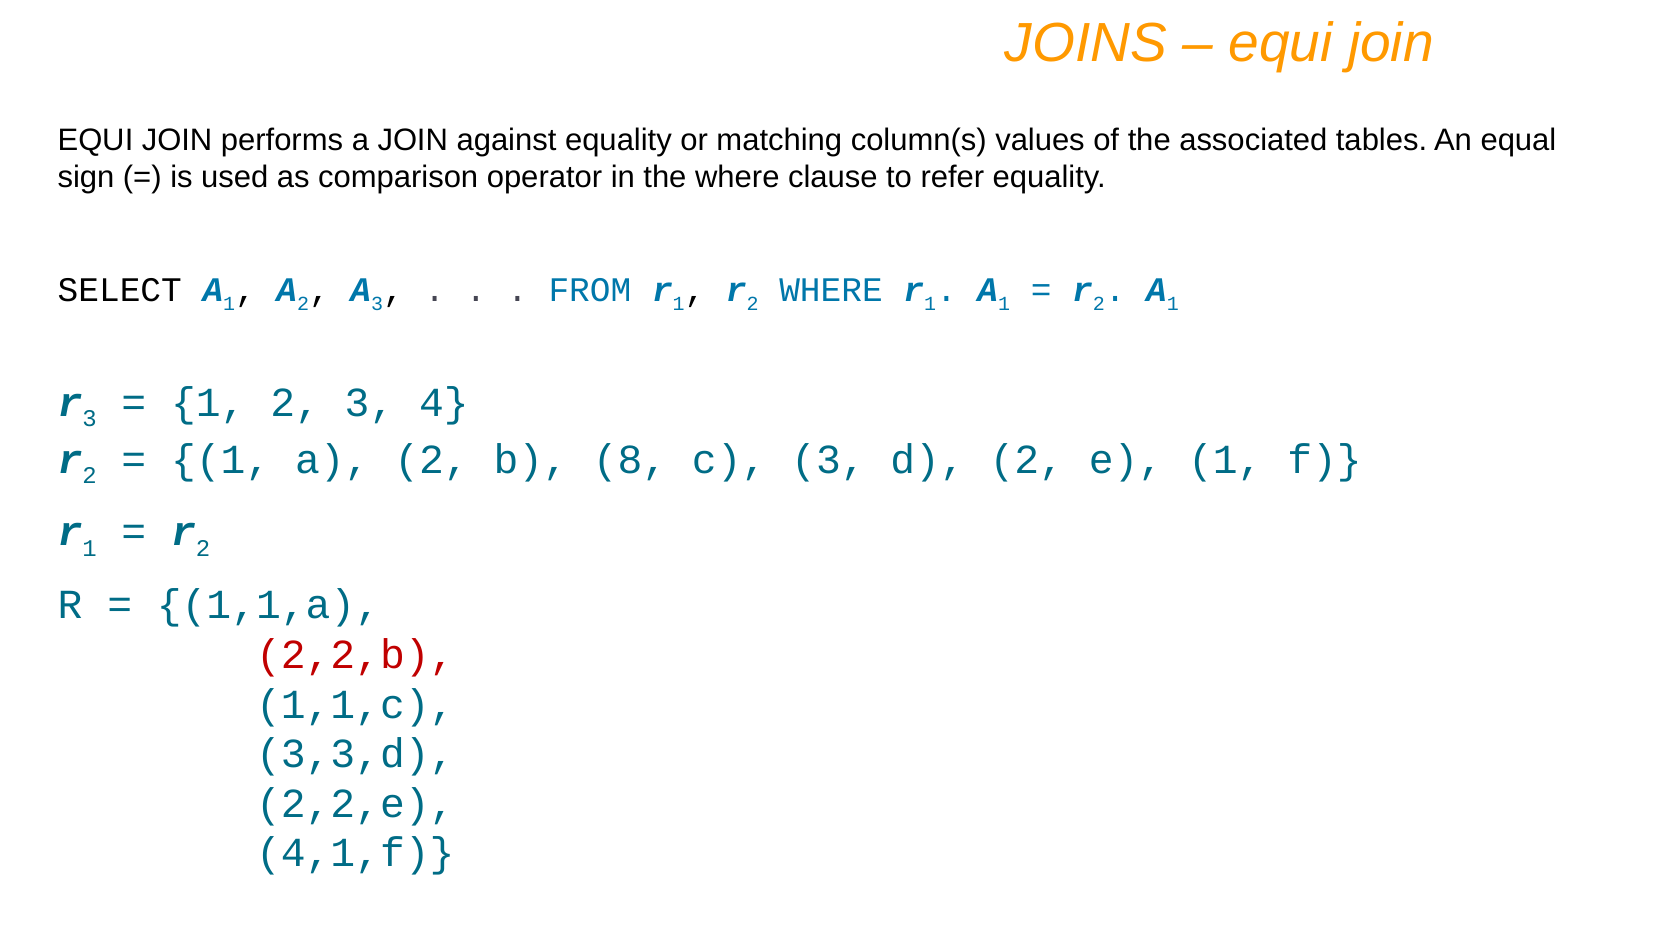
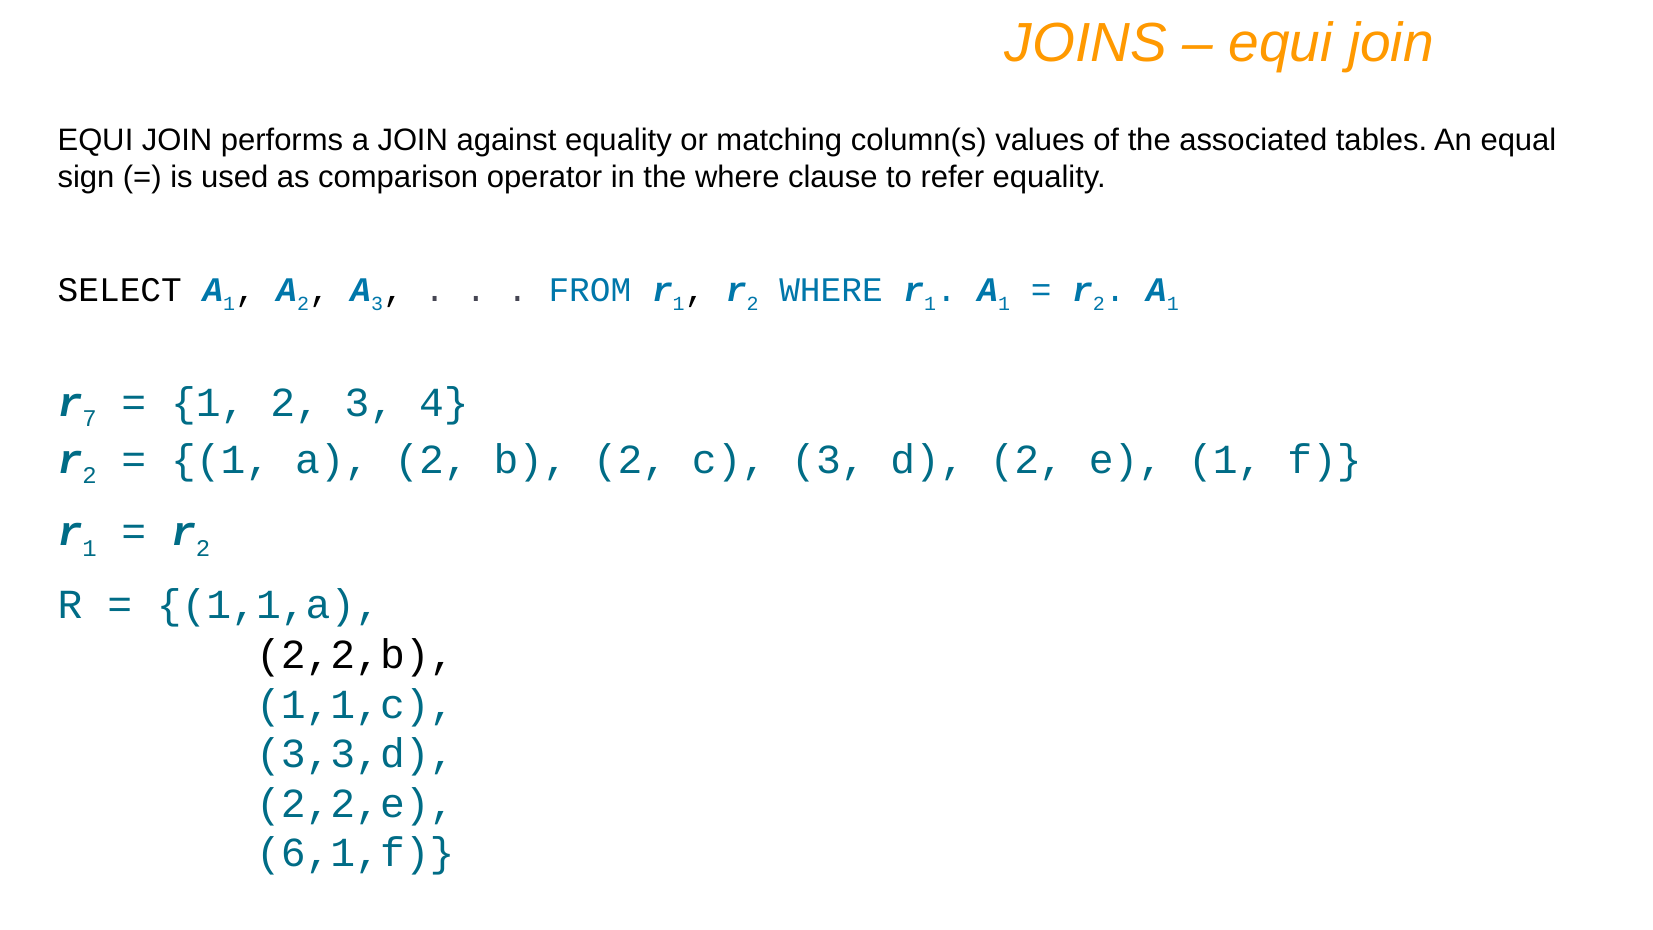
r 3: 3 -> 7 (90, 419)
b 8: 8 -> 2 (630, 459)
2,2,b colour: red -> black (355, 655)
4,1,f: 4,1,f -> 6,1,f (355, 853)
